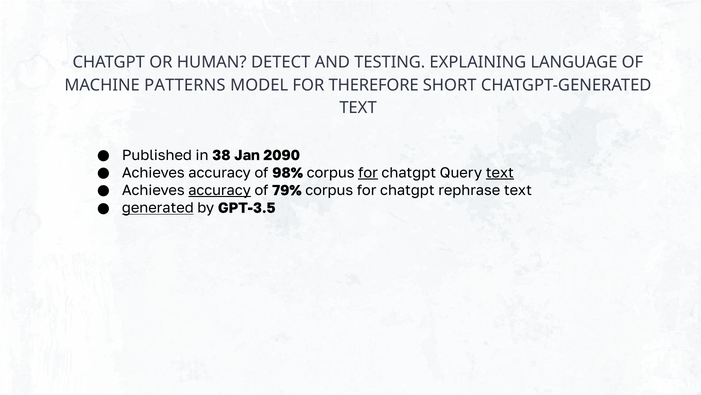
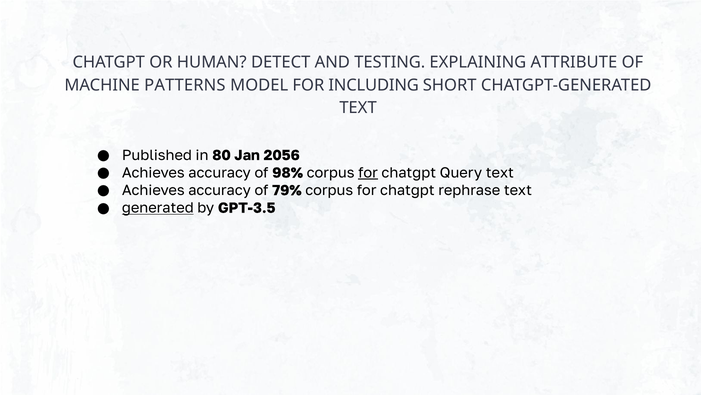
LANGUAGE: LANGUAGE -> ATTRIBUTE (574, 62)
THEREFORE: THEREFORE -> INCLUDING (374, 85)
38: 38 -> 80 (222, 155)
2090: 2090 -> 2056 (282, 155)
text underline: present -> none (500, 173)
accuracy underline: present -> none (220, 190)
